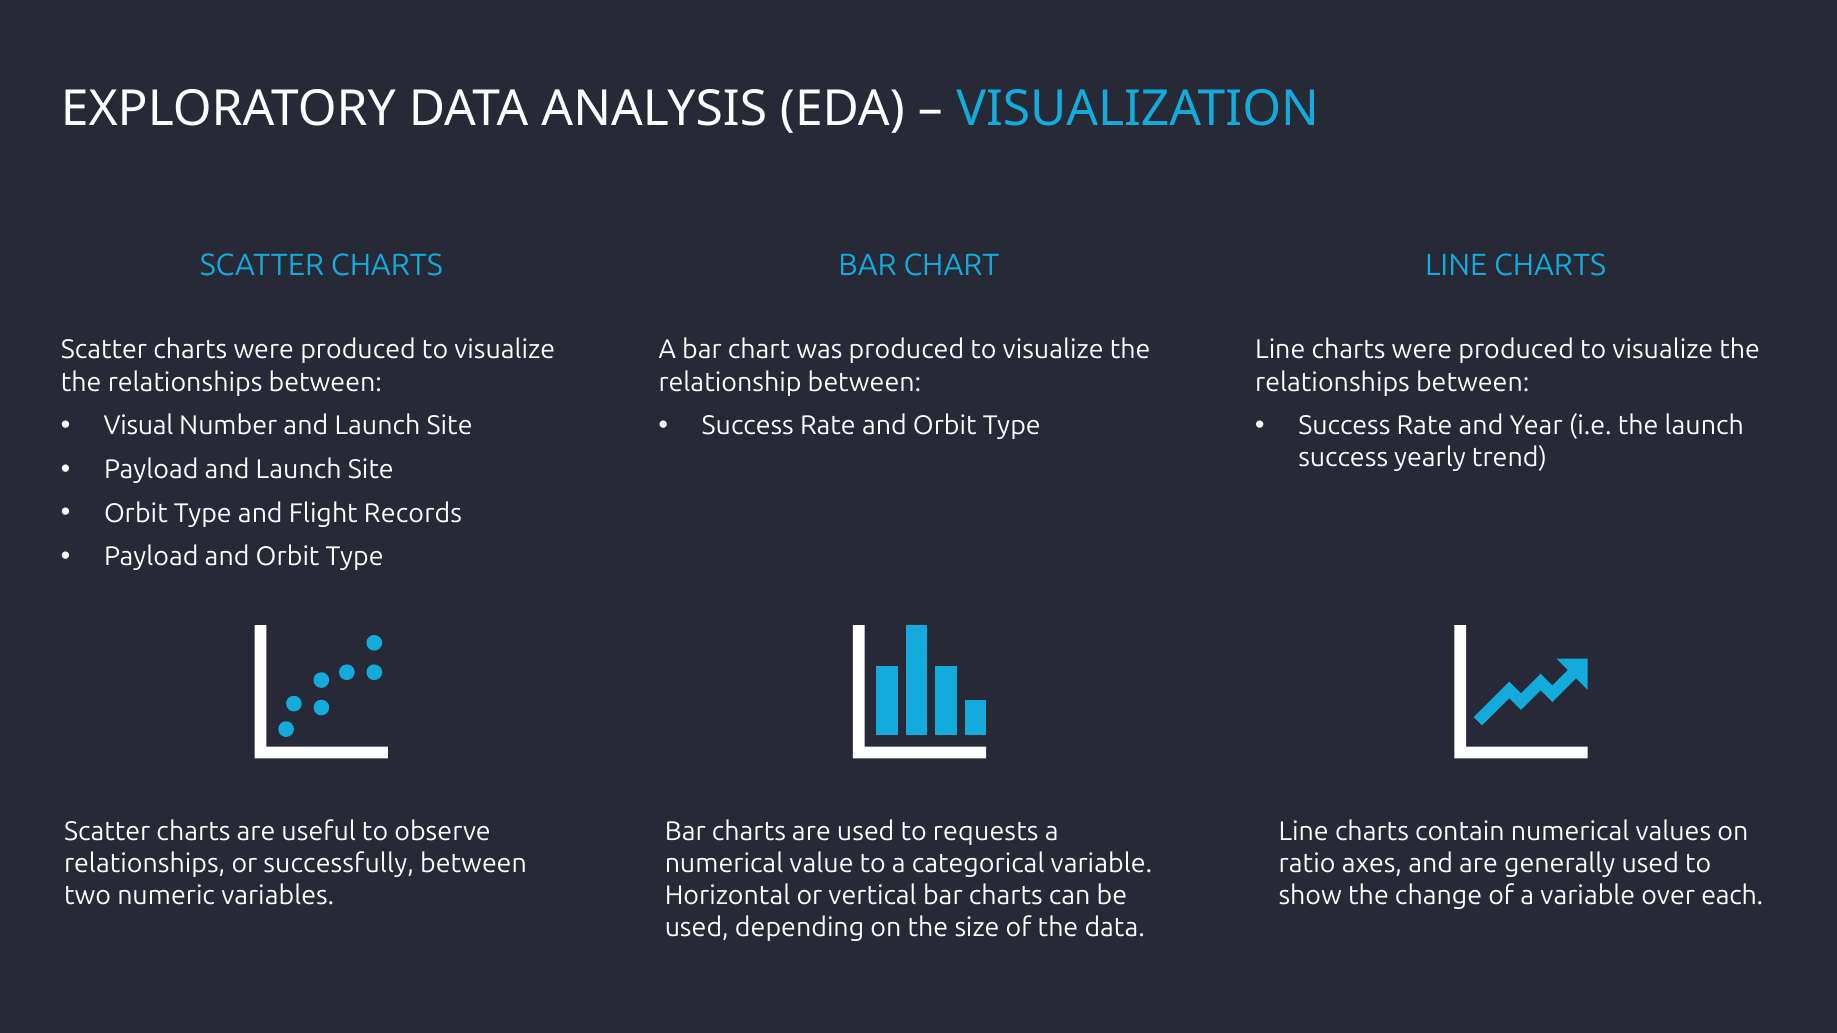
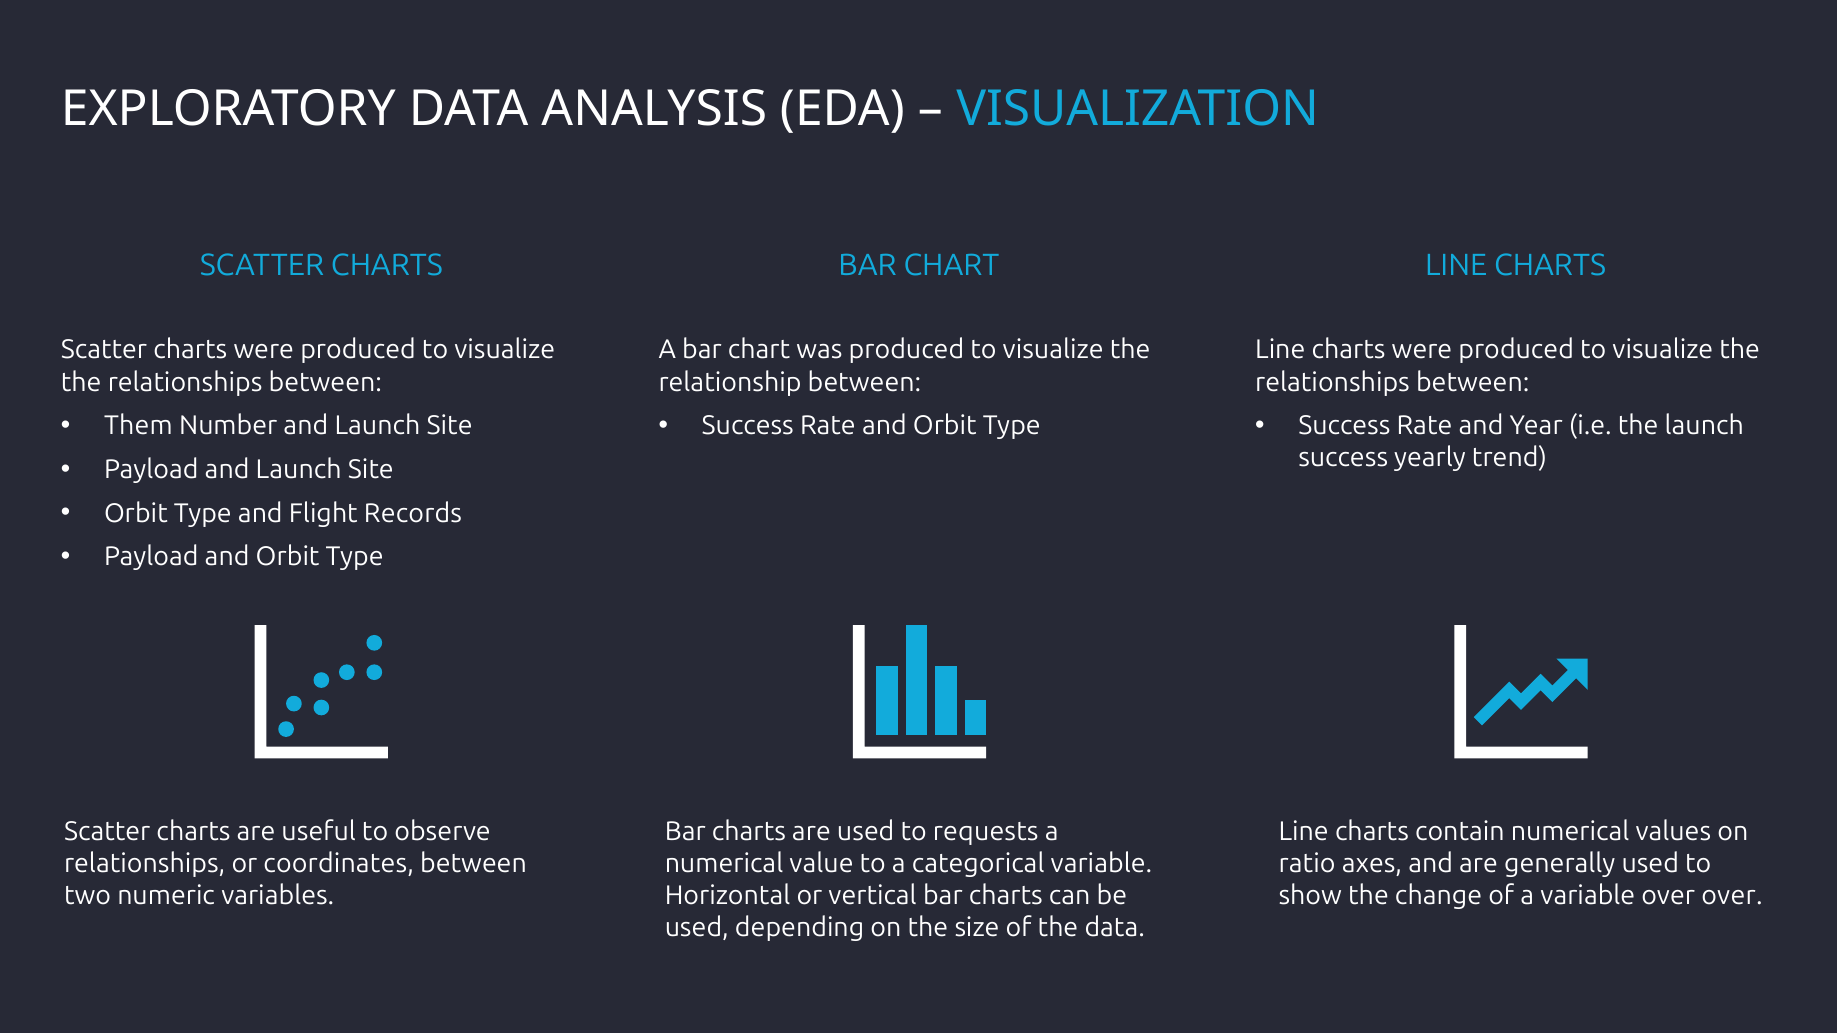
Visual: Visual -> Them (138, 426)
successfully: successfully -> coordinates (339, 864)
over each: each -> over (1732, 896)
